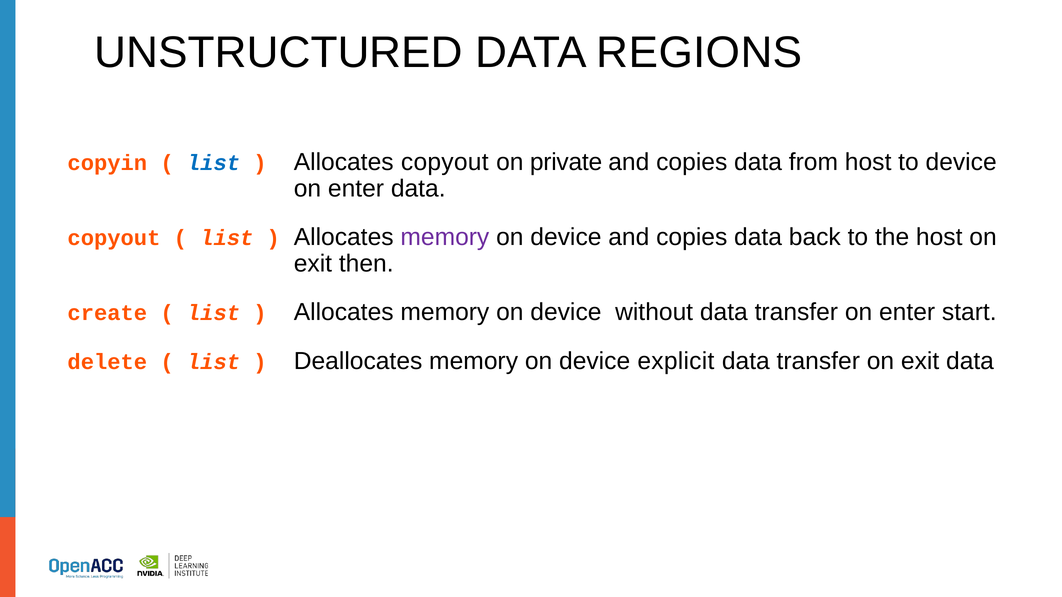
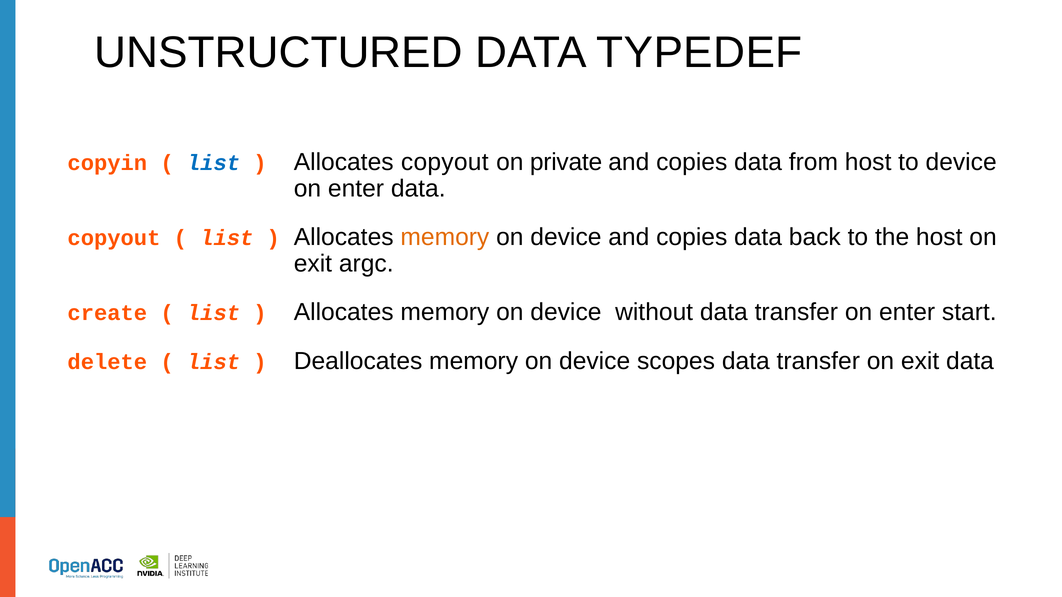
REGIONS: REGIONS -> TYPEDEF (699, 53)
memory colour: purple -> orange (445, 237)
then: then -> argc (366, 264)
explicit: explicit -> scopes (676, 361)
